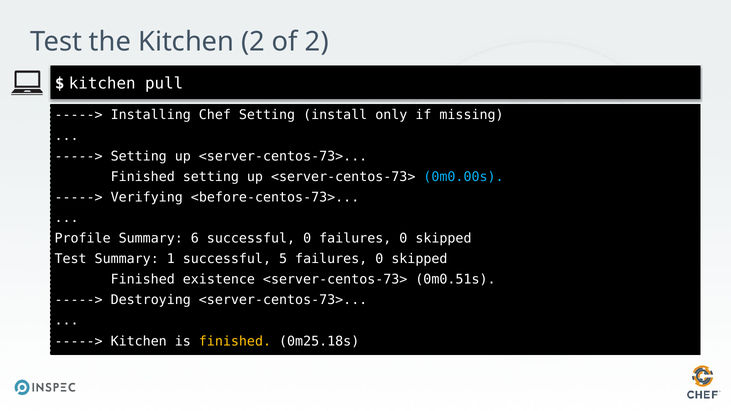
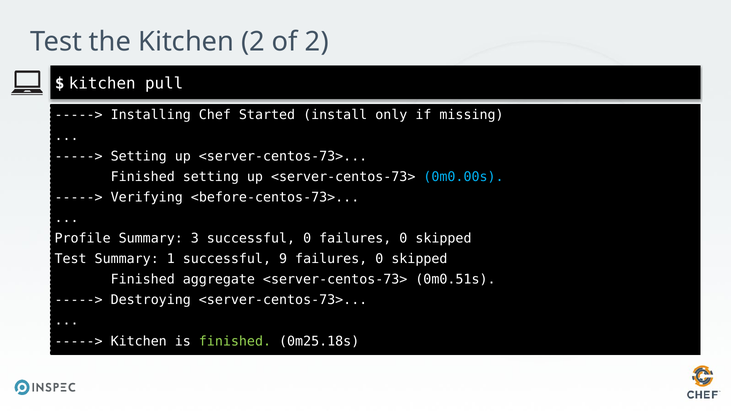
Chef Setting: Setting -> Started (267, 115)
6: 6 -> 3 (195, 238)
5: 5 -> 9 (283, 259)
existence: existence -> aggregate (219, 280)
finished colour: yellow -> light green (235, 341)
